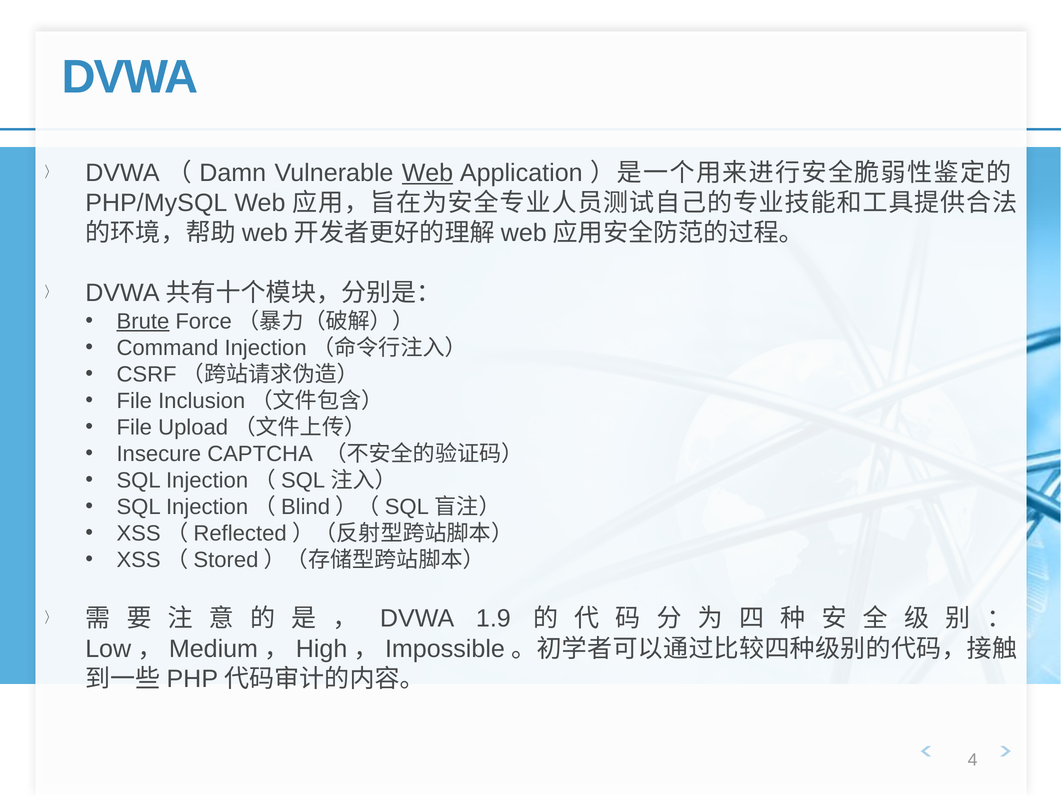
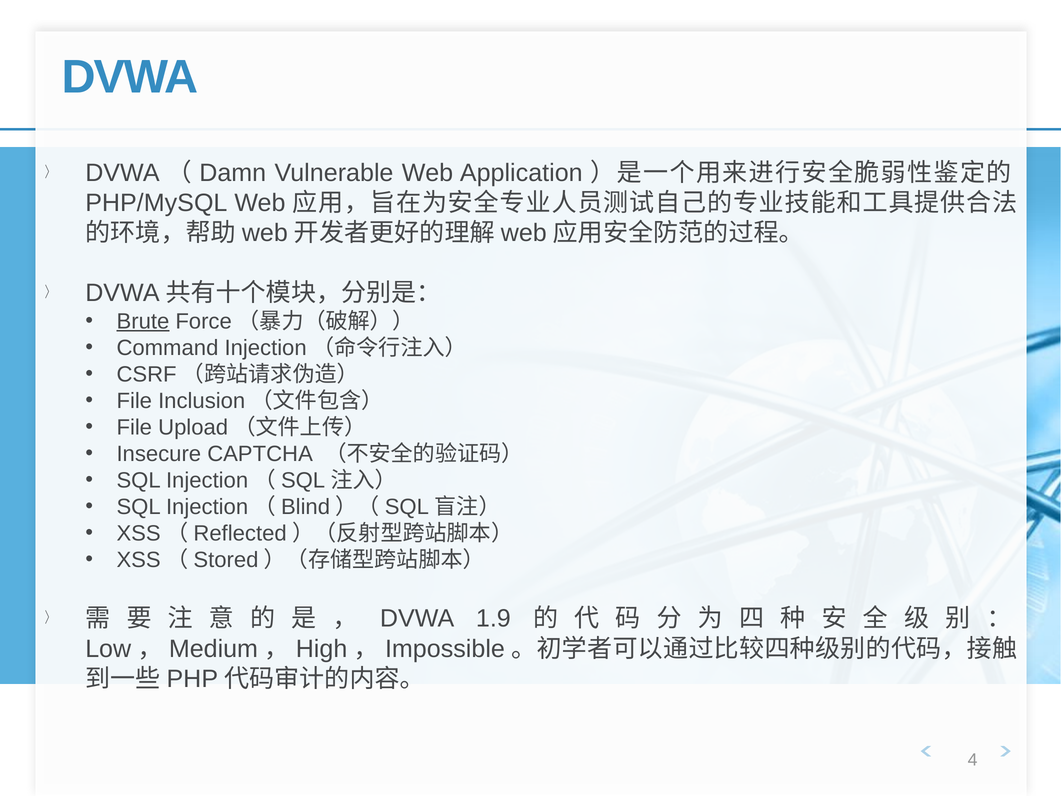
Web underline: present -> none (427, 173)
